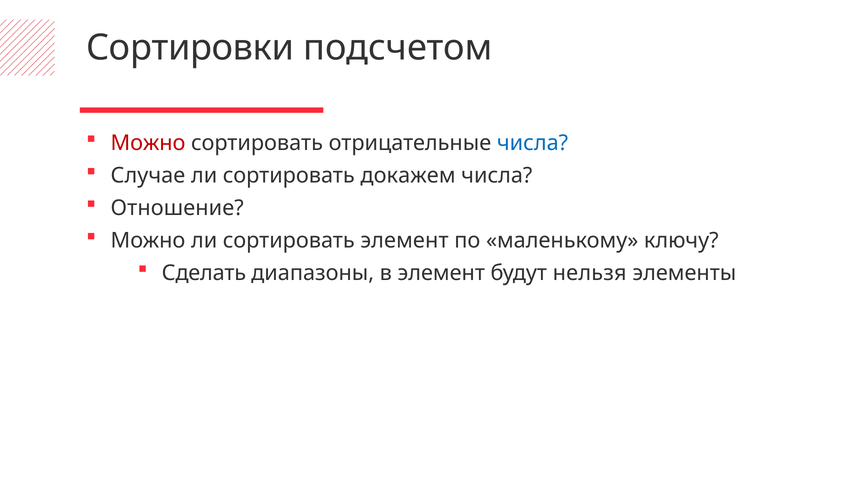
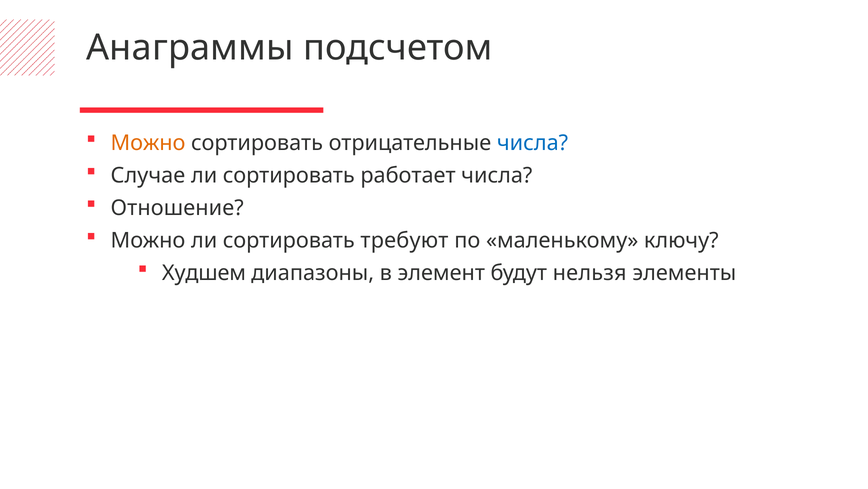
Сортировки: Сортировки -> Анаграммы (190, 48)
Можно colour: red -> orange (148, 143)
докажем: докажем -> работает (408, 175)
сортировать элемент: элемент -> требуют (404, 240)
Сделать: Сделать -> Худшем (204, 273)
